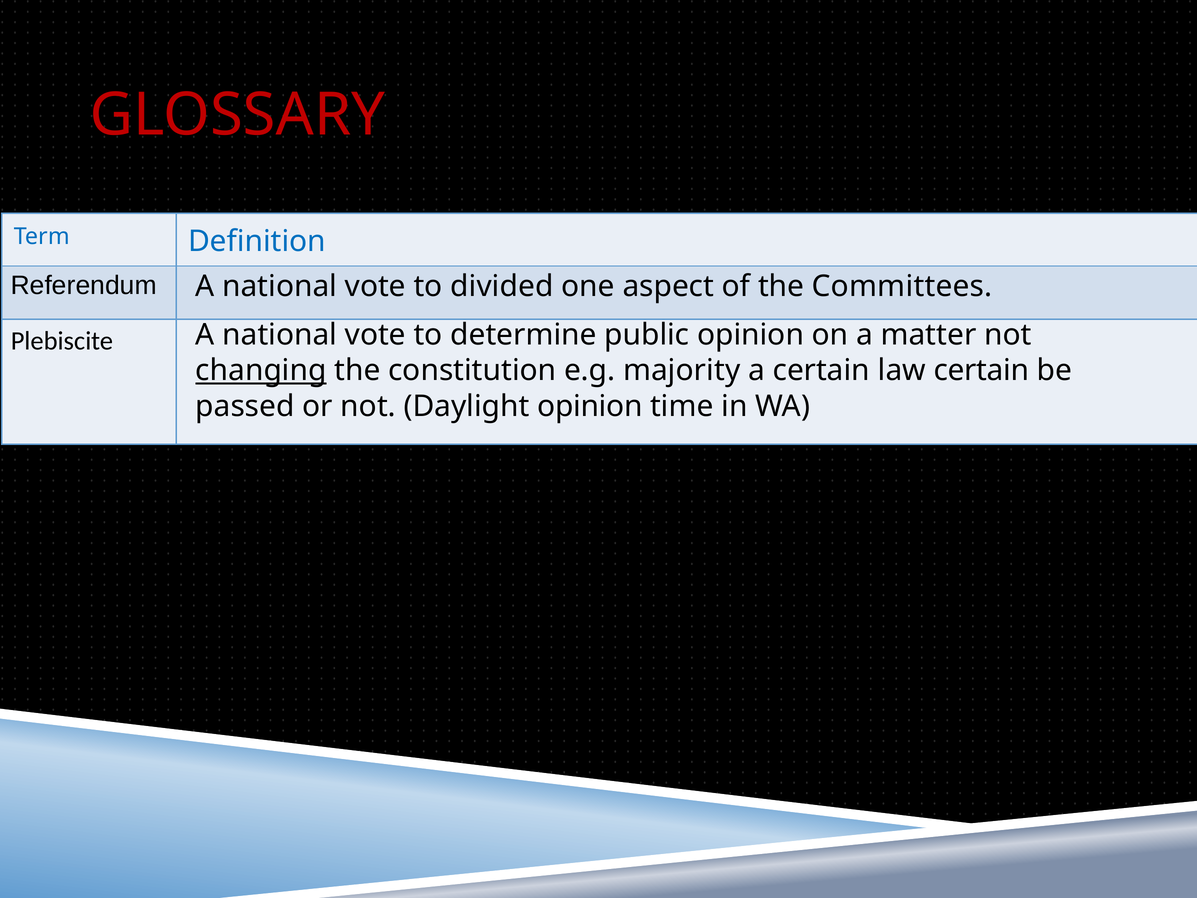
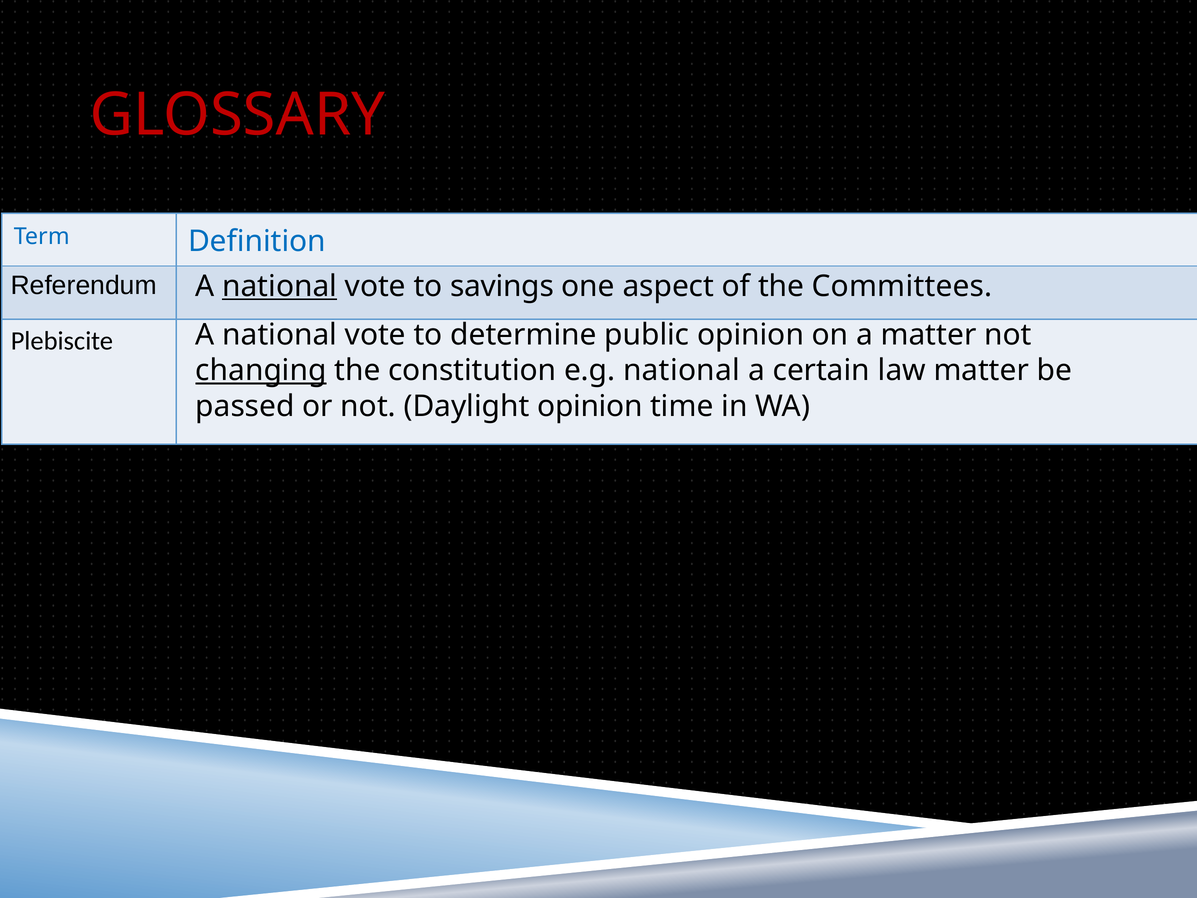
national underline: none -> present (280, 286)
divided: divided -> savings (502, 286)
e.g majority: majority -> national (682, 370)
law certain: certain -> matter (981, 370)
